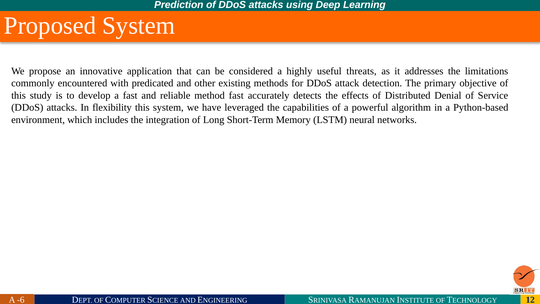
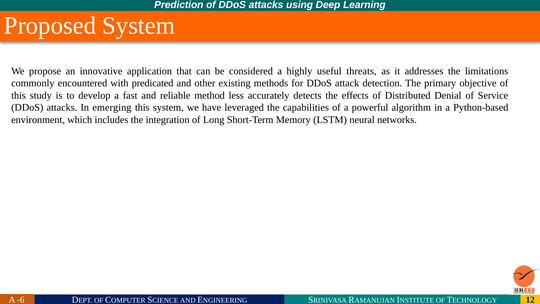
method fast: fast -> less (236, 95)
flexibility: flexibility -> emerging (112, 107)
